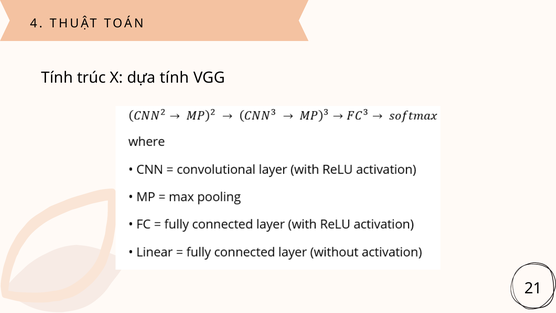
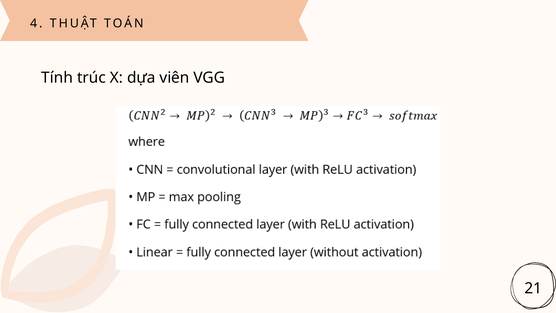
dựa tính: tính -> viên (175, 78)
